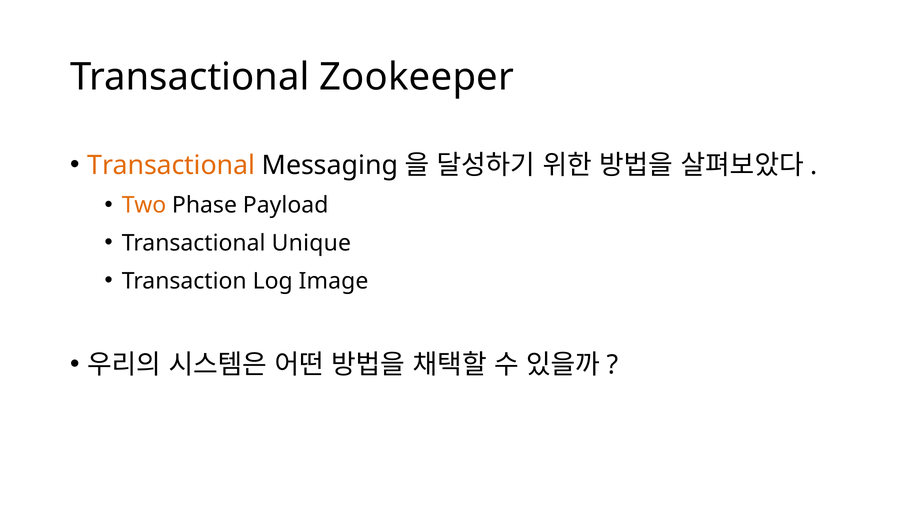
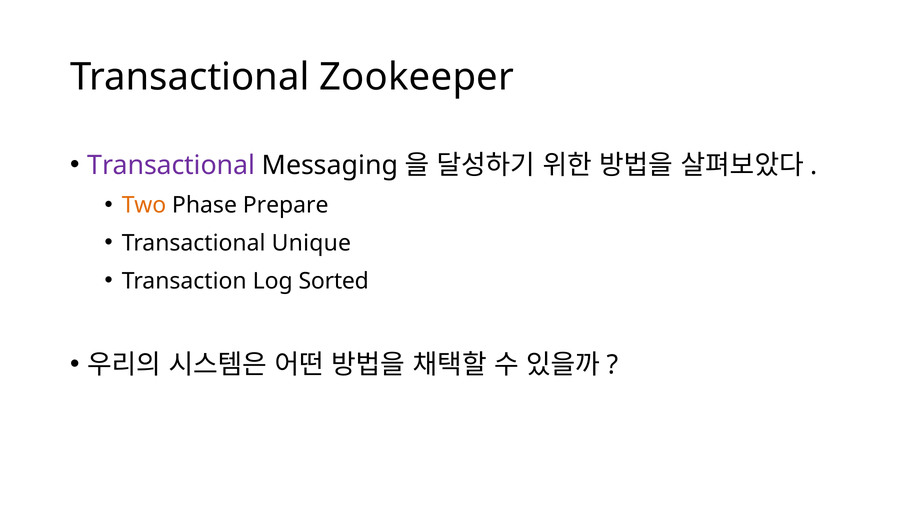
Transactional colour: orange -> purple (171, 165)
Payload: Payload -> Prepare (286, 205)
Image: Image -> Sorted (334, 281)
